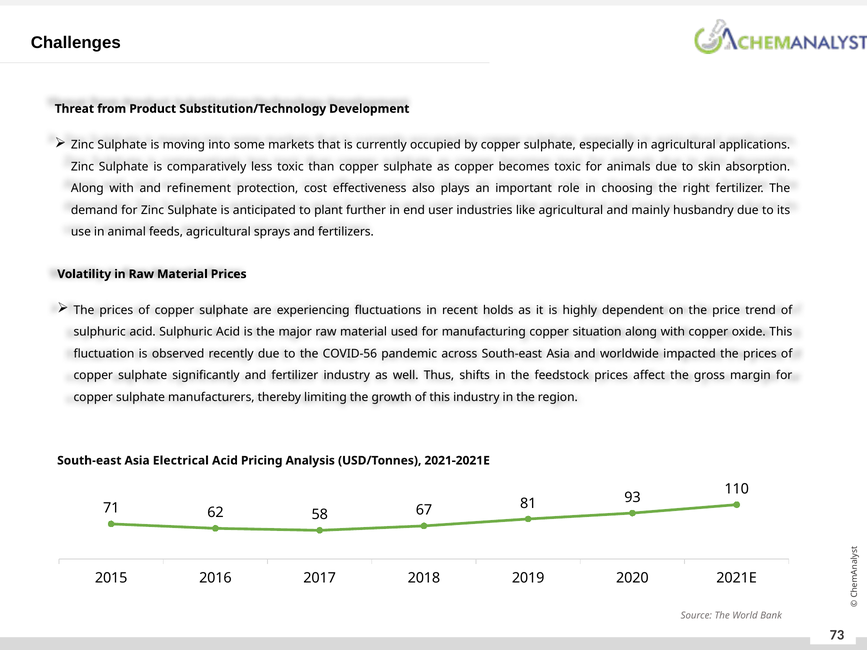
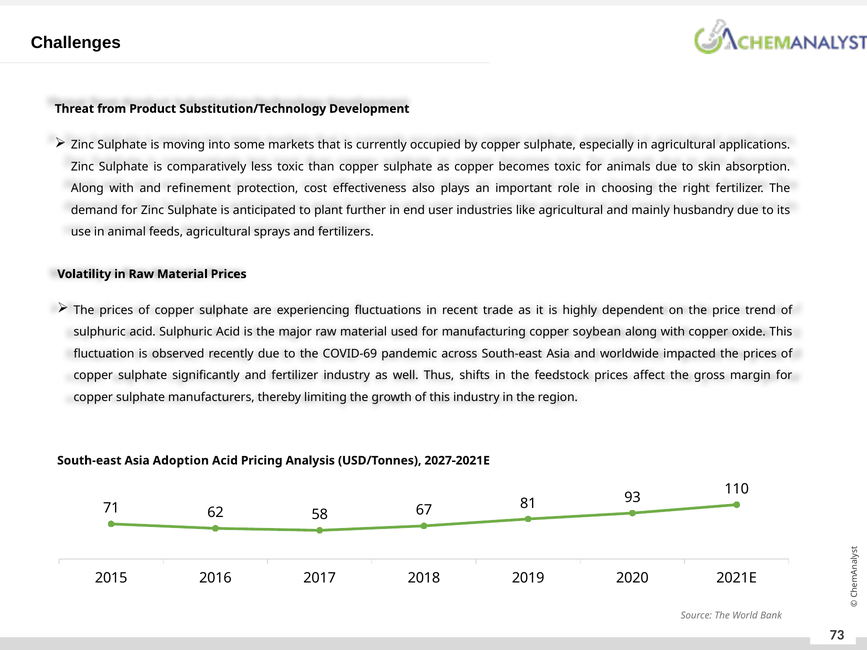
holds: holds -> trade (498, 310)
situation: situation -> soybean (597, 332)
COVID-56: COVID-56 -> COVID-69 (350, 354)
Electrical: Electrical -> Adoption (181, 461)
2021-2021E: 2021-2021E -> 2027-2021E (457, 461)
